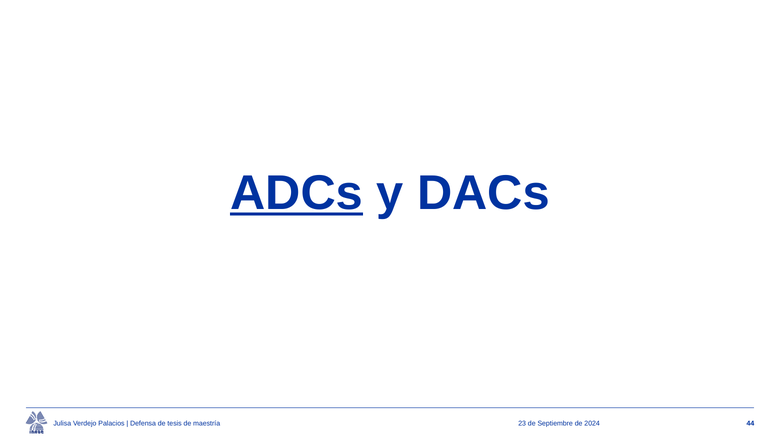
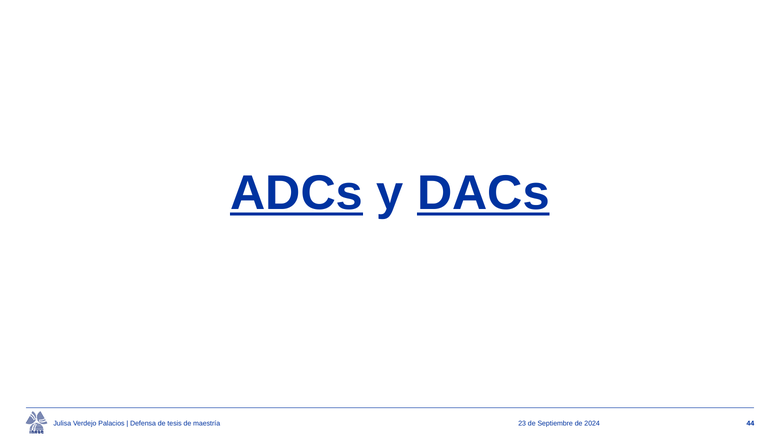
DACs underline: none -> present (483, 193)
